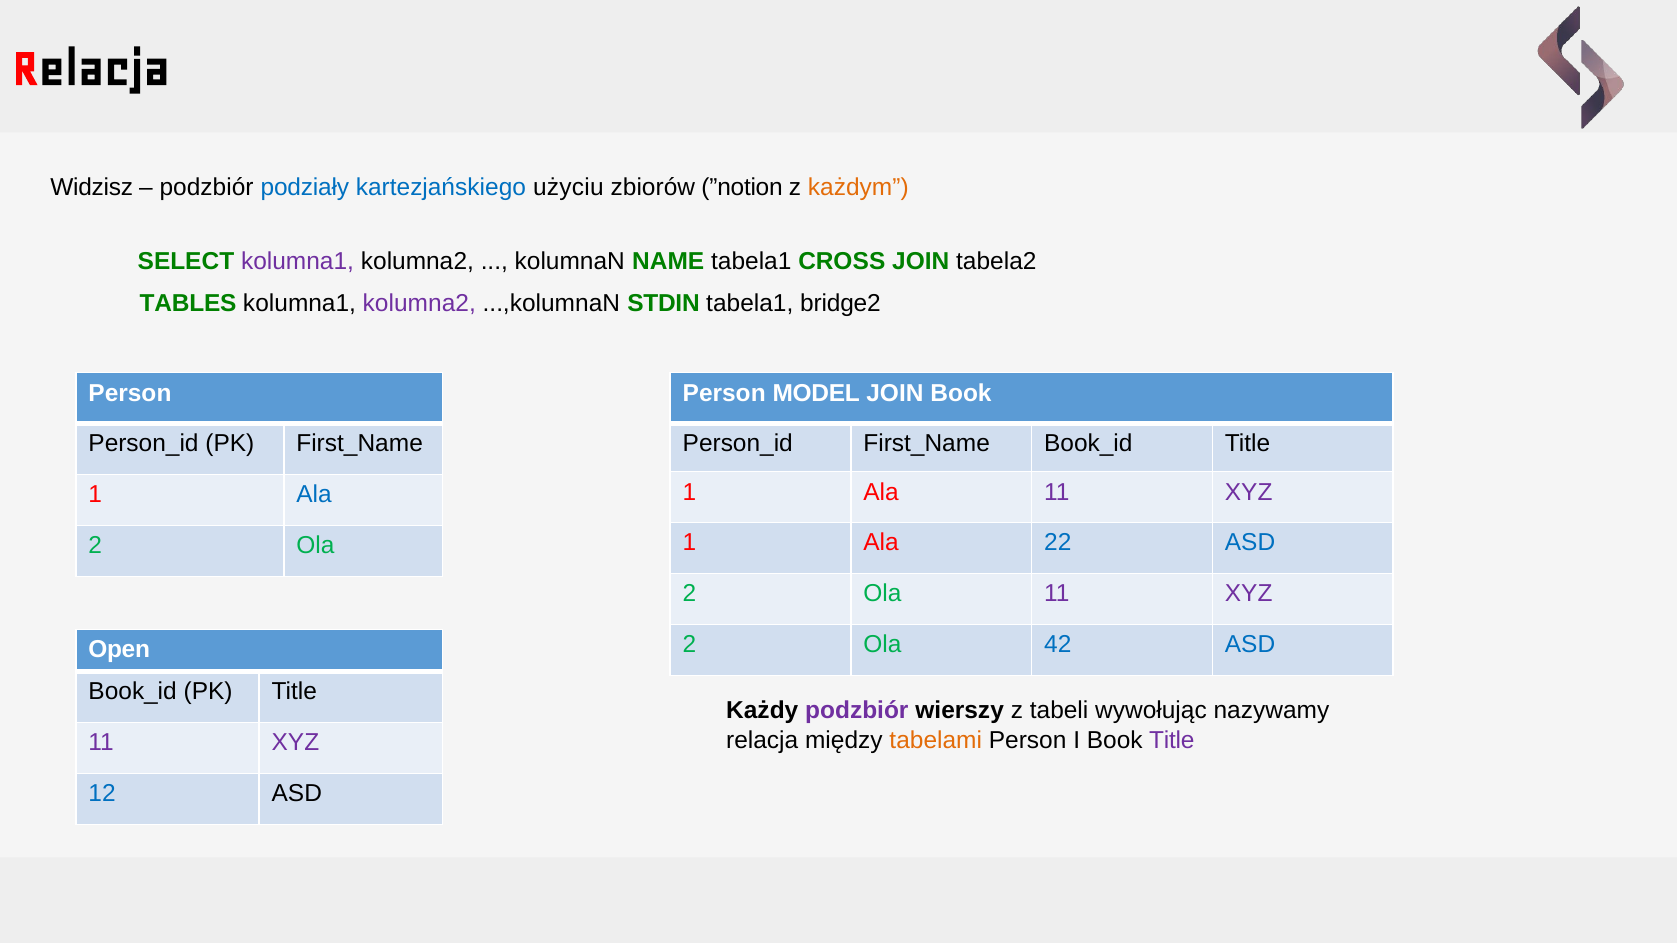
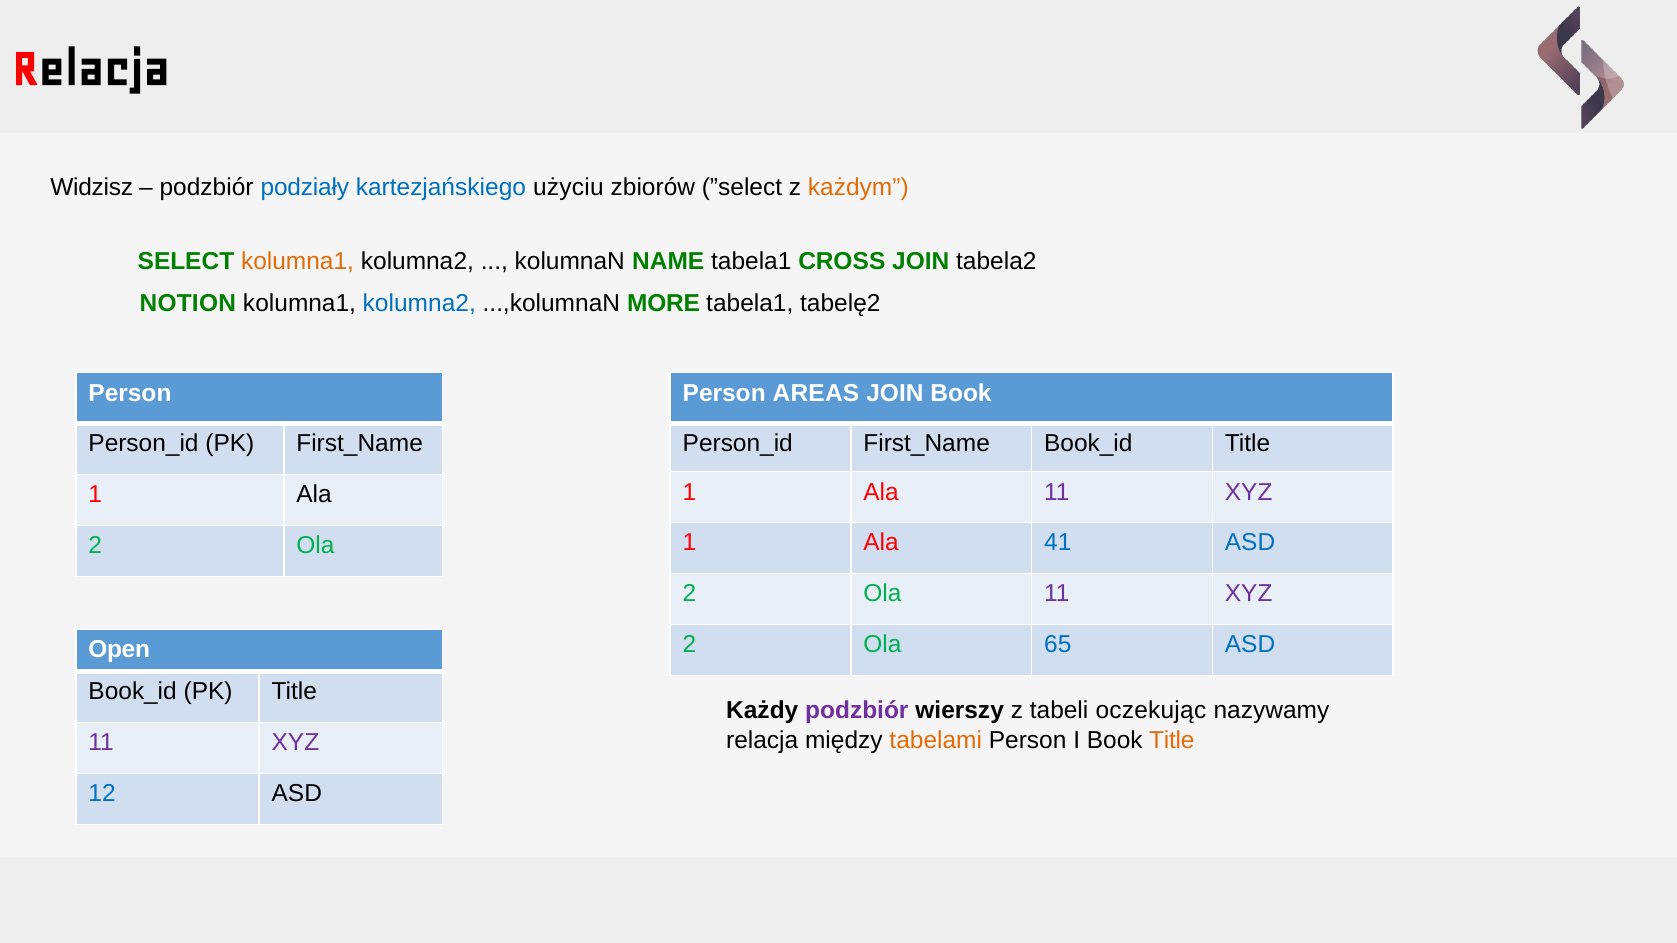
”notion: ”notion -> ”select (742, 187)
kolumna1 colour: purple -> orange (298, 262)
TABLES: TABLES -> NOTION (188, 304)
kolumna2 colour: purple -> blue (419, 304)
STDIN: STDIN -> MORE (664, 304)
bridge2: bridge2 -> tabelę2 (840, 304)
MODEL: MODEL -> AREAS (816, 393)
Ala colour: blue -> black (314, 495)
22: 22 -> 41 (1058, 543)
42: 42 -> 65 (1058, 645)
wywołując: wywołując -> oczekując (1151, 711)
Title colour: purple -> orange (1172, 740)
